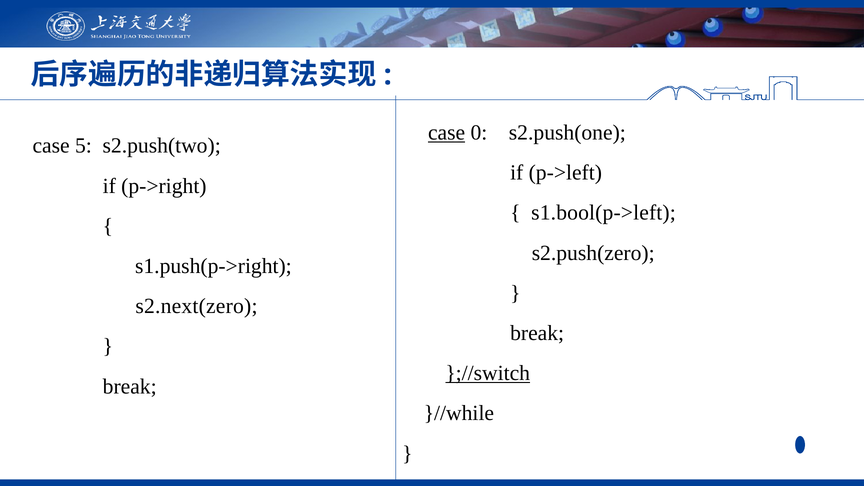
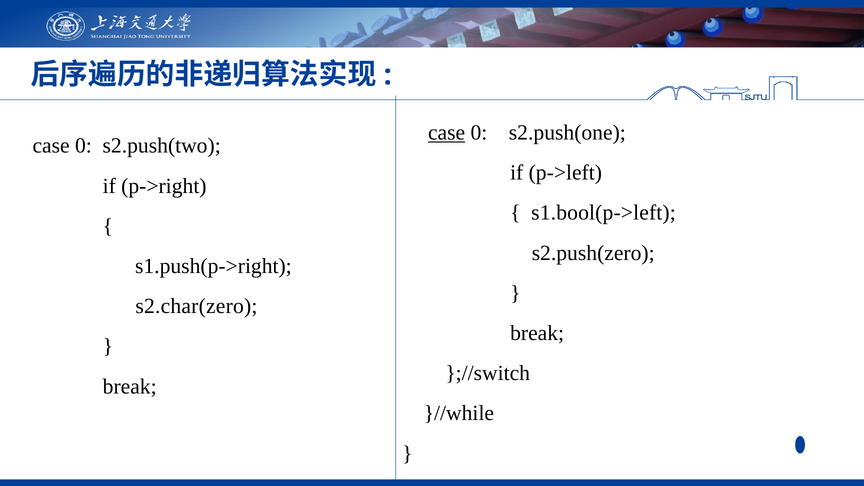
5: 5 -> 0 (83, 146)
s2.next(zero: s2.next(zero -> s2.char(zero (196, 306)
};//switch underline: present -> none (488, 373)
